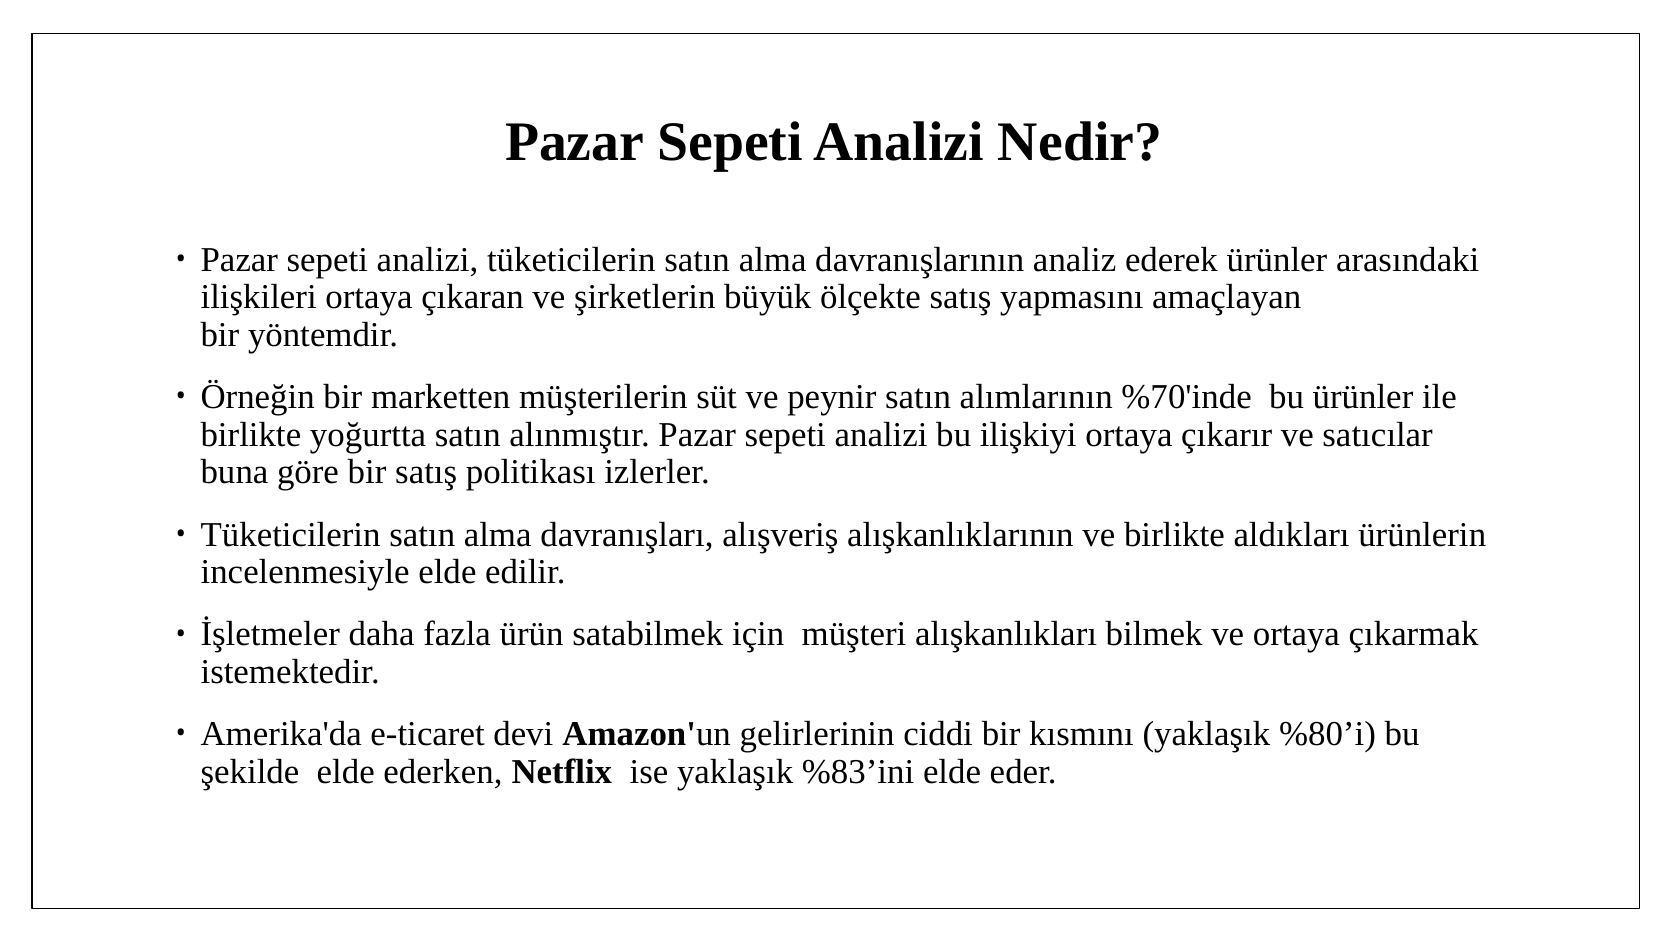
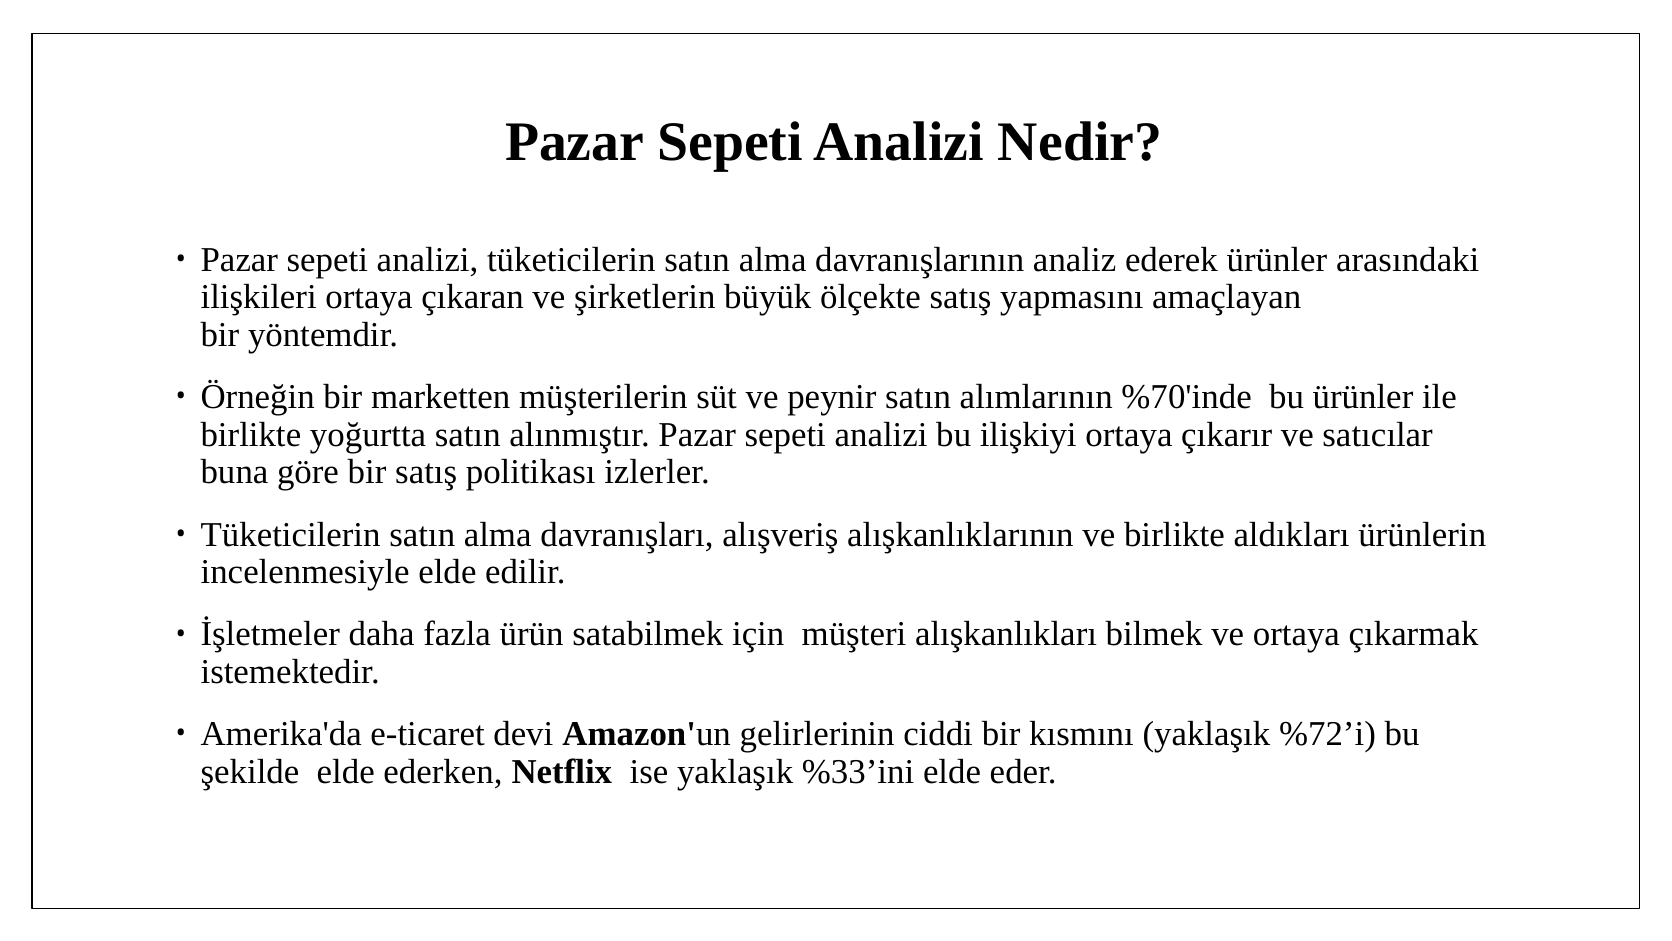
%80’i: %80’i -> %72’i (1327, 734)
%83’ini: %83’ini -> %33’ini (858, 771)
